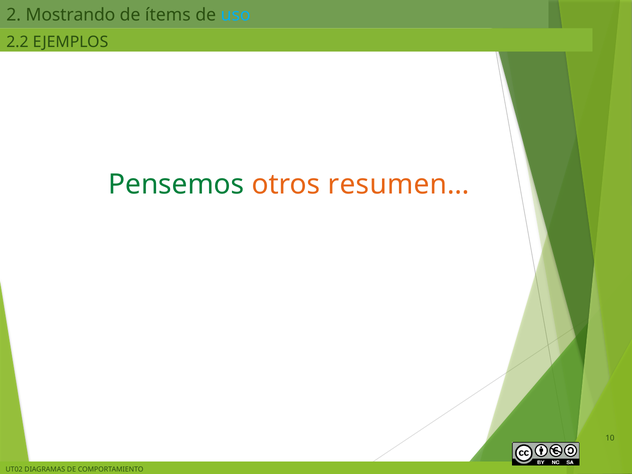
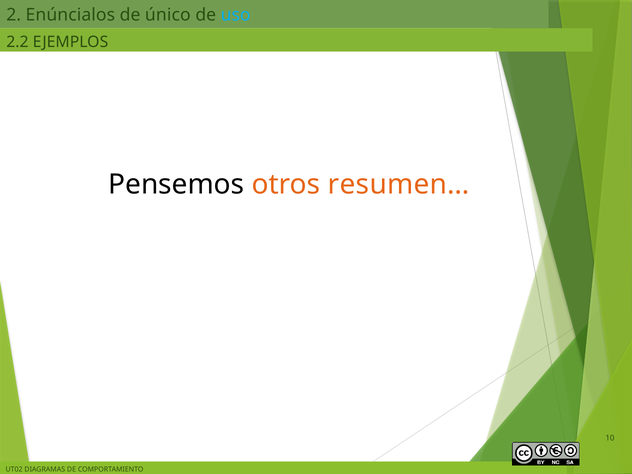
Mostrando: Mostrando -> Enúncialos (70, 15)
ítems: ítems -> único (168, 15)
Pensemos colour: green -> black (176, 184)
